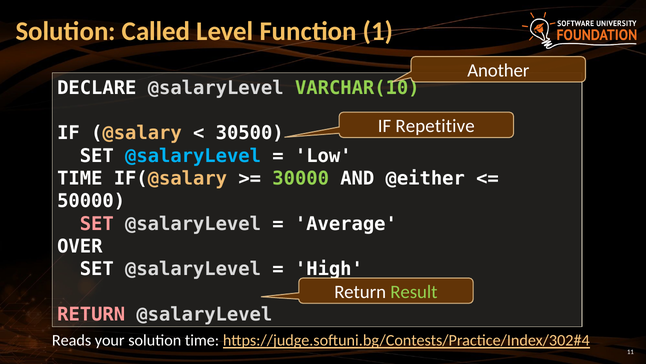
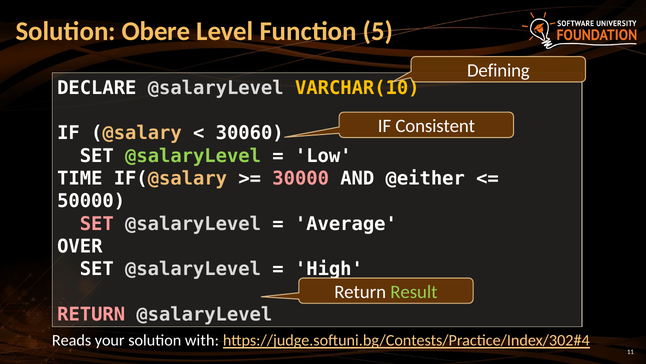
Called: Called -> Obere (156, 31)
1: 1 -> 5 (378, 31)
Another: Another -> Defining (498, 70)
VARCHAR(10 colour: light green -> yellow (357, 88)
Repetitive: Repetitive -> Consistent (435, 126)
30500: 30500 -> 30060 (250, 133)
@salaryLevel colour: light blue -> light green (193, 156)
30000 colour: light green -> pink (301, 178)
solution time: time -> with (202, 340)
